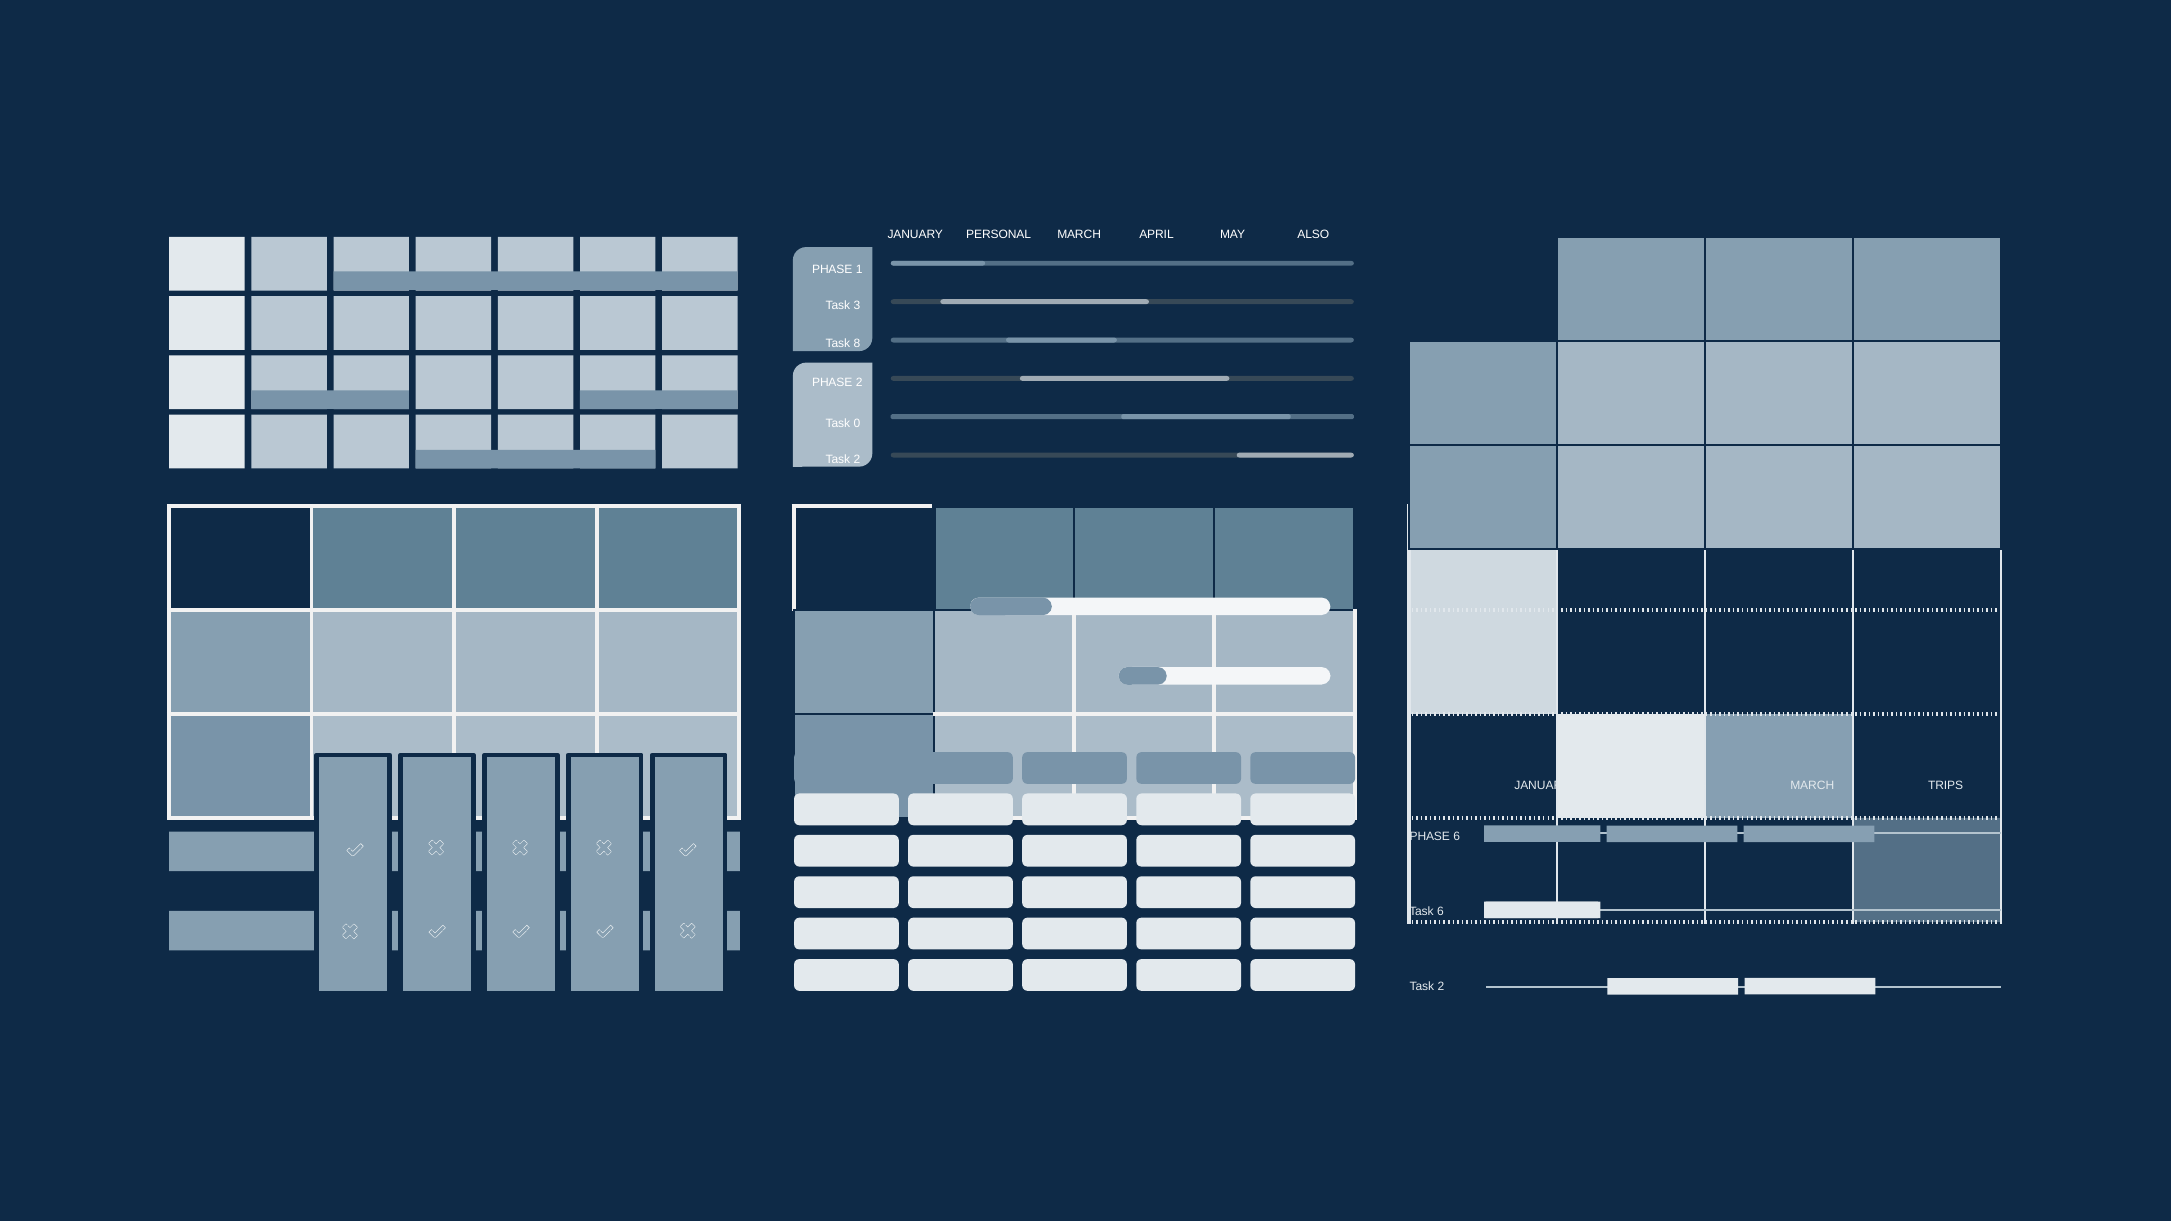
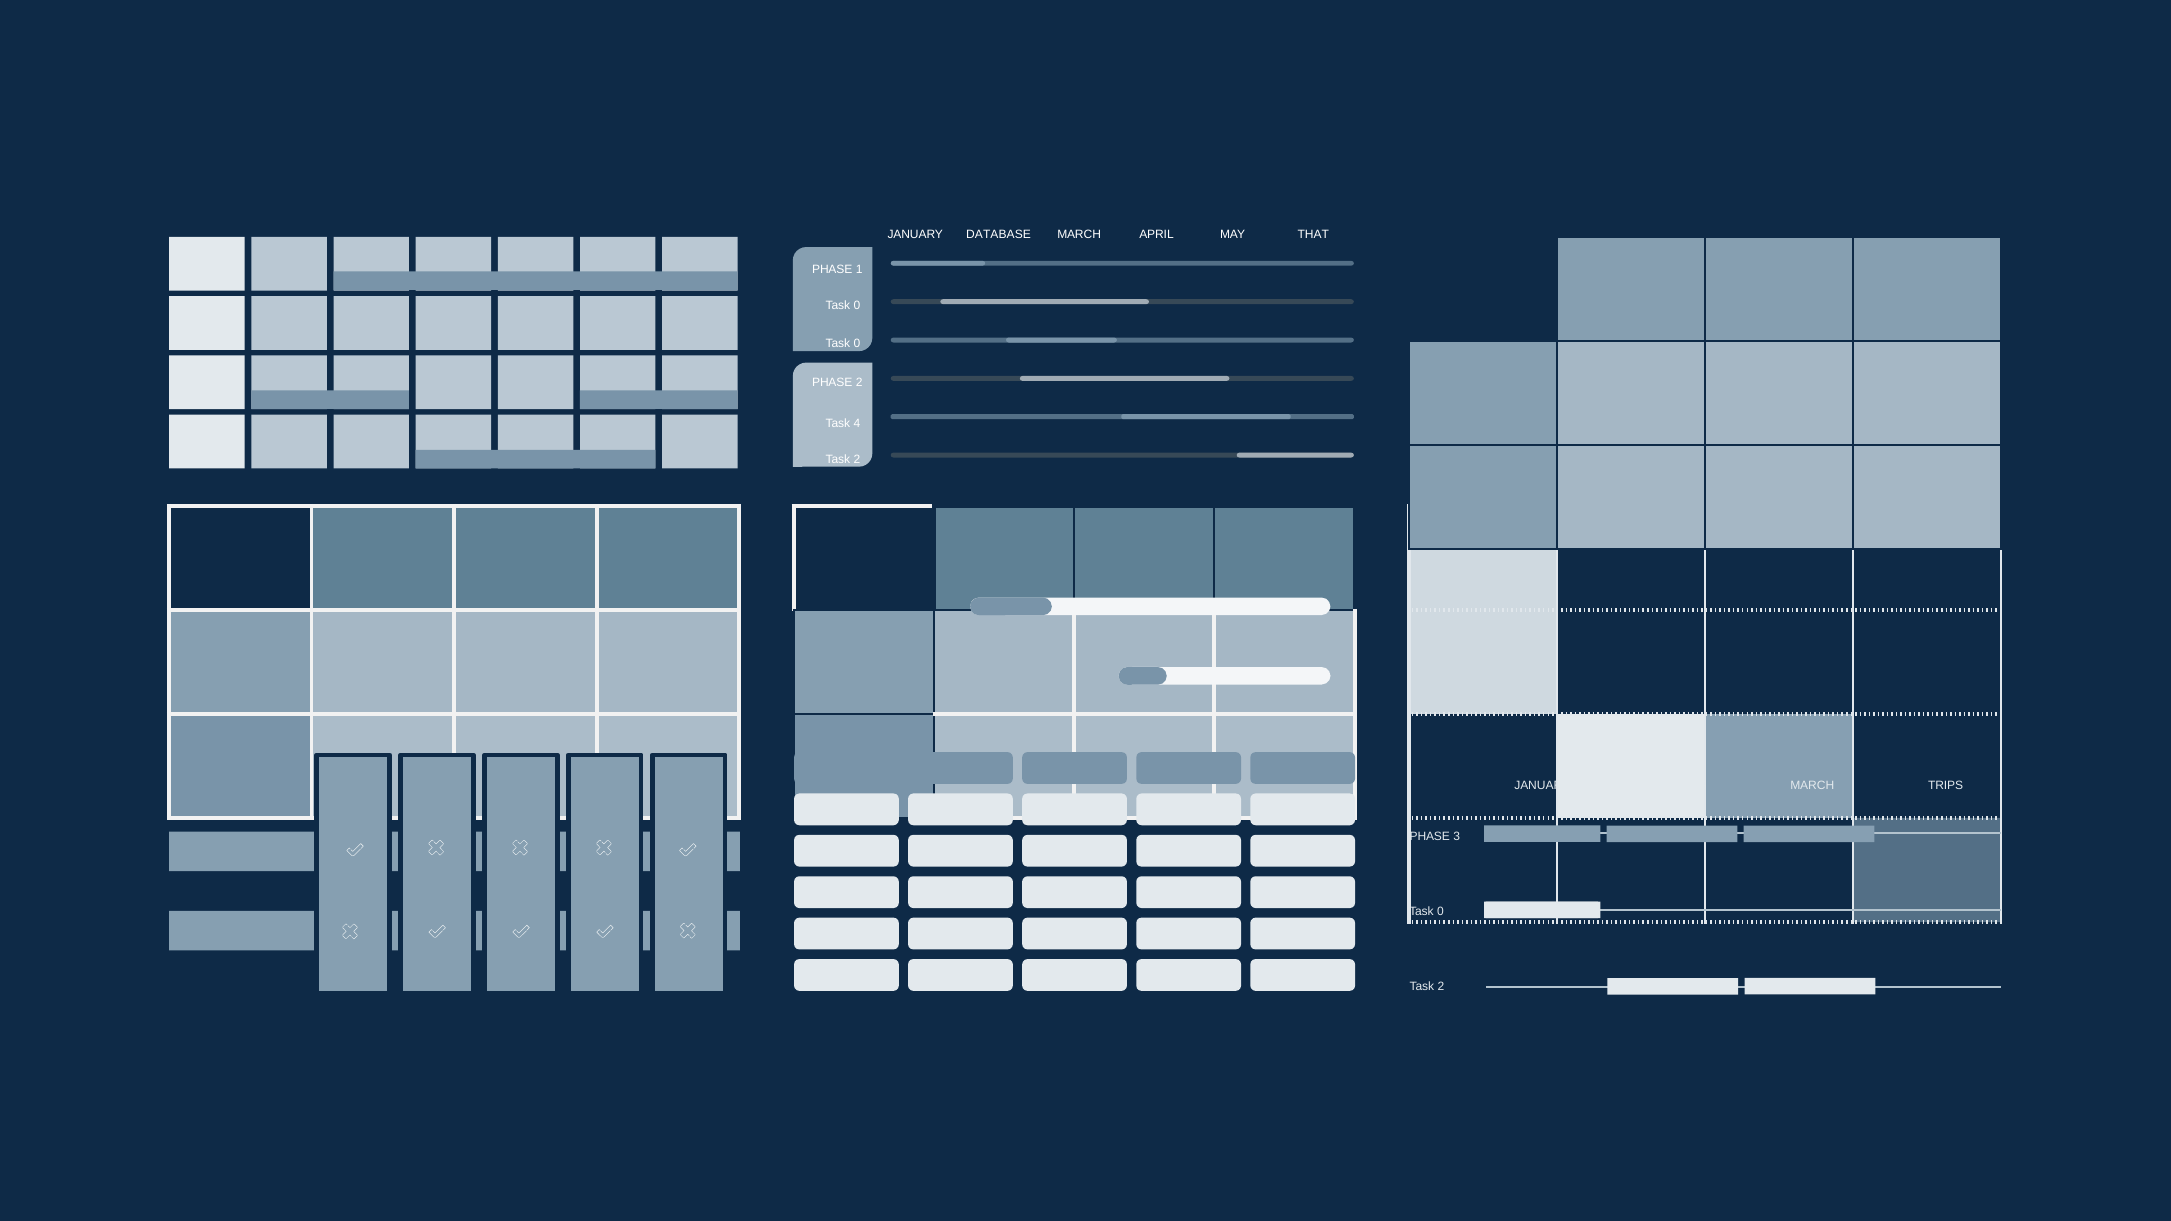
PERSONAL: PERSONAL -> DATABASE (999, 234)
ALSO: ALSO -> THAT (1313, 234)
3: 3 -> 0 (857, 306)
8: 8 -> 0 (857, 344)
0: 0 -> 4 (857, 424)
PHASE 6: 6 -> 3 (1457, 836)
6: 6 -> 0 (1440, 912)
